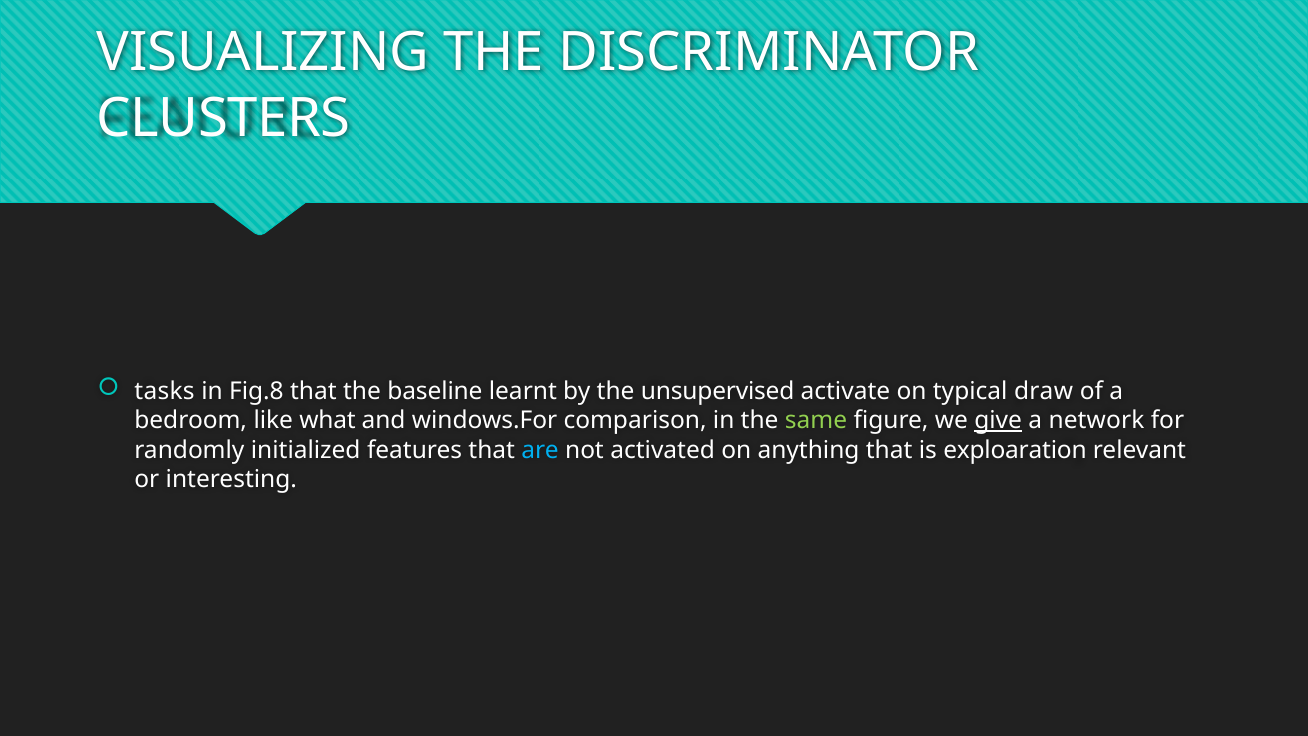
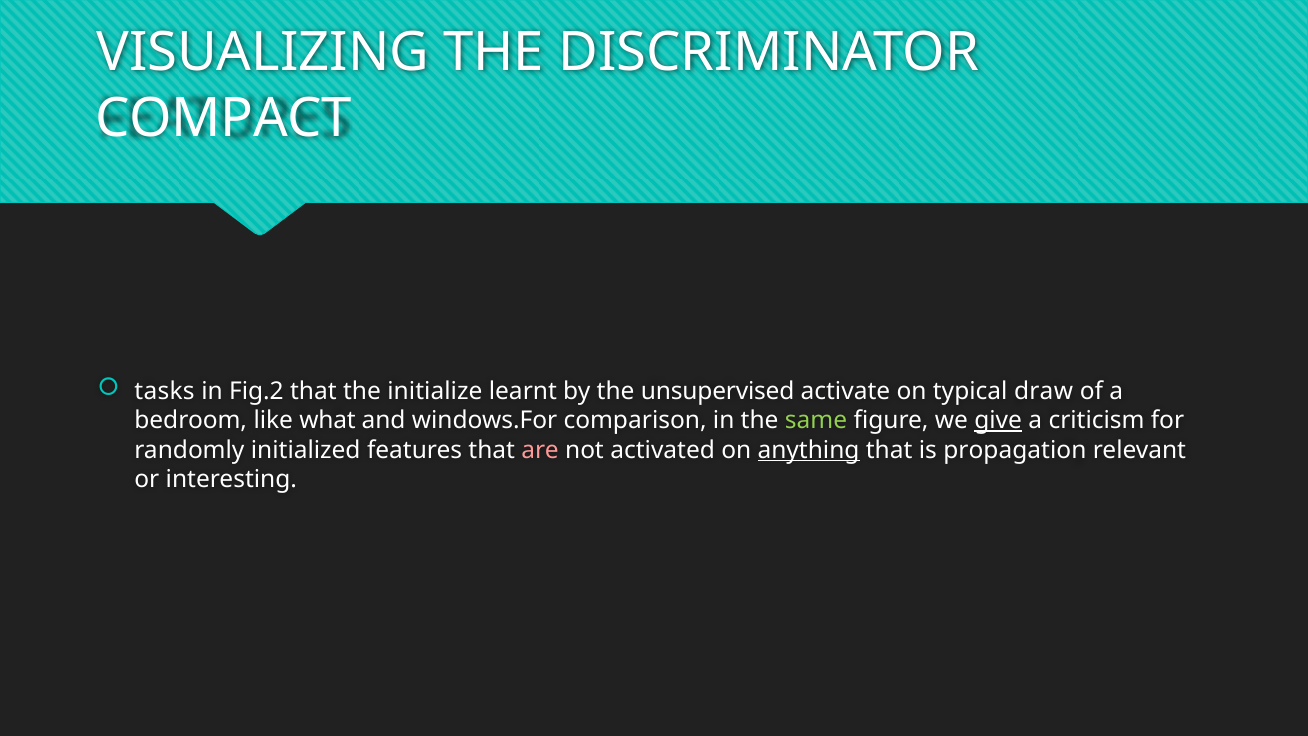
CLUSTERS: CLUSTERS -> COMPACT (224, 118)
Fig.8: Fig.8 -> Fig.2 (256, 391)
baseline: baseline -> initialize (435, 391)
network: network -> criticism (1097, 420)
are colour: light blue -> pink (540, 450)
anything underline: none -> present (809, 450)
exploaration: exploaration -> propagation (1015, 450)
